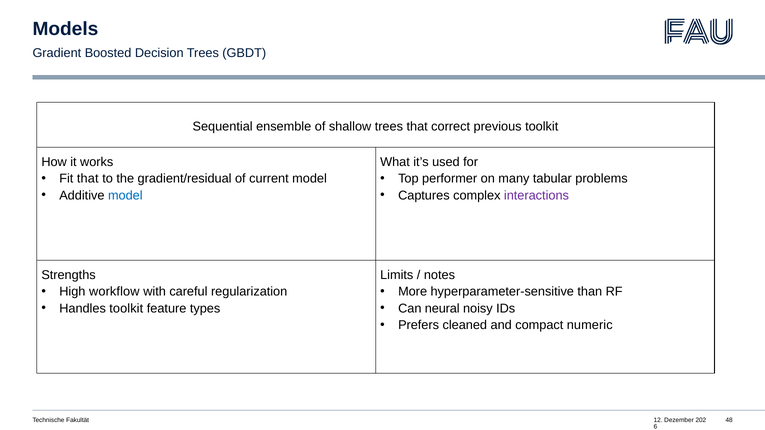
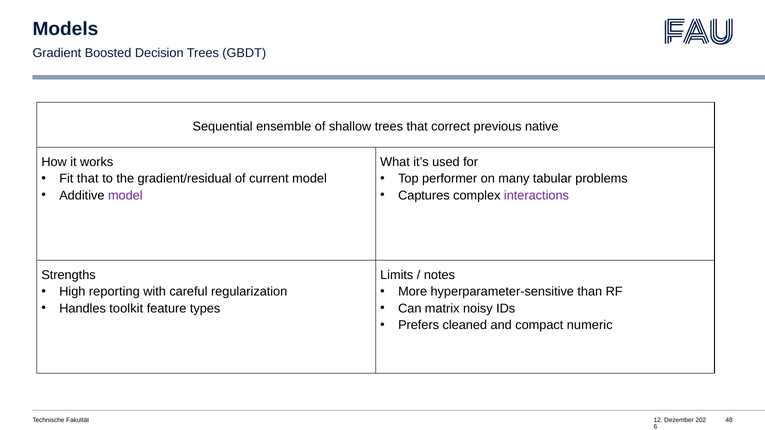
previous toolkit: toolkit -> native (542, 127)
model colour: blue -> purple (125, 196)
workflow: workflow -> reporting (114, 292)
neural: neural -> matrix (442, 309)
